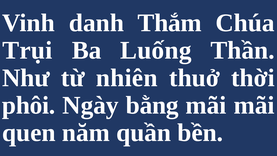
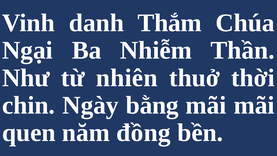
Trụi: Trụi -> Ngại (27, 50)
Luống: Luống -> Nhiễm (156, 50)
phôi: phôi -> chin (28, 105)
quần: quần -> đồng (143, 133)
